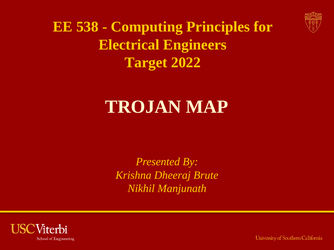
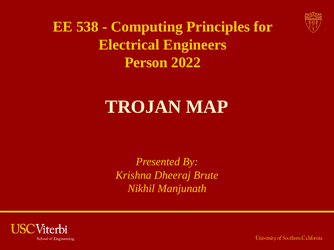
Target: Target -> Person (146, 63)
